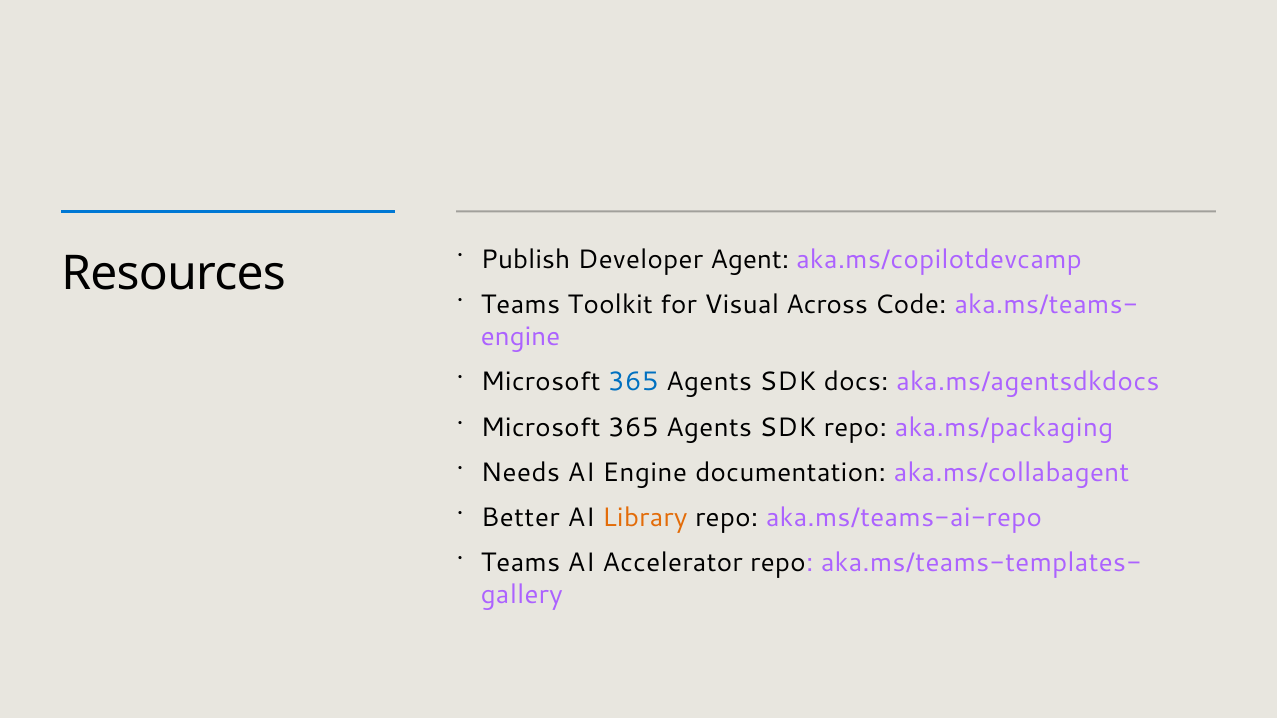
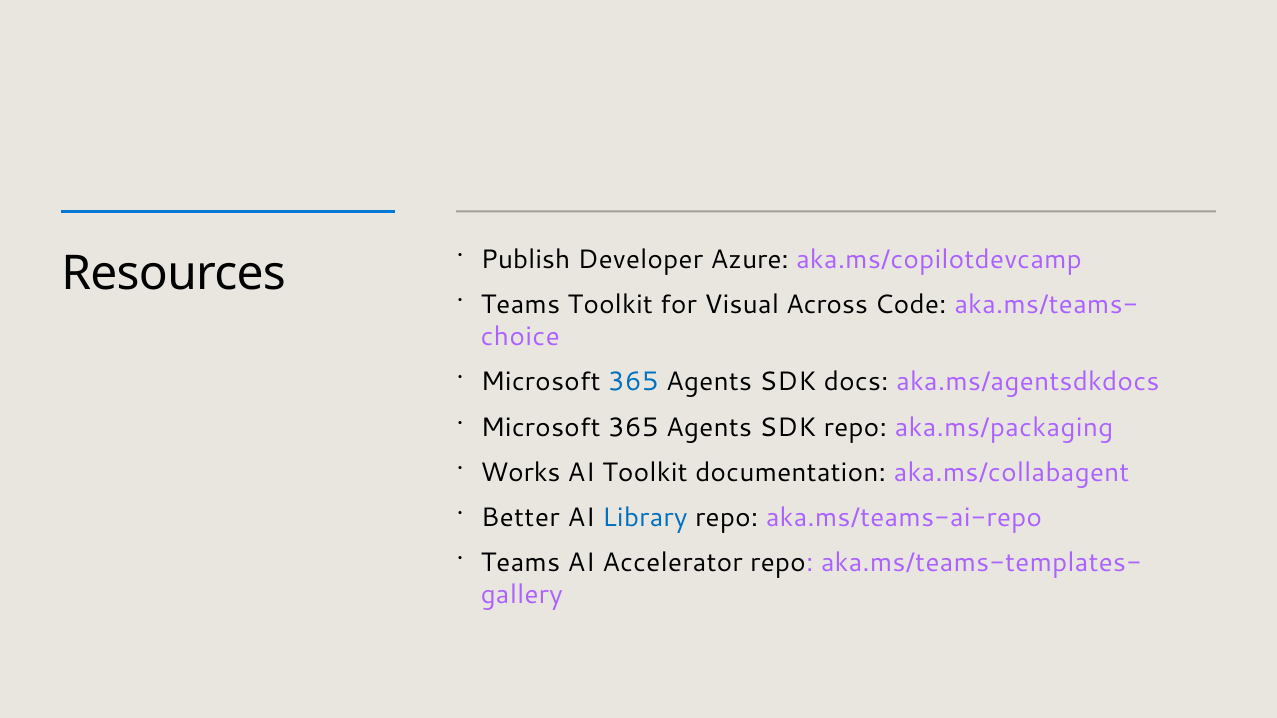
Agent: Agent -> Azure (750, 260)
engine: engine -> choice (520, 337)
Needs: Needs -> Works (521, 473)
AI Engine: Engine -> Toolkit (645, 473)
Library colour: orange -> blue (645, 518)
